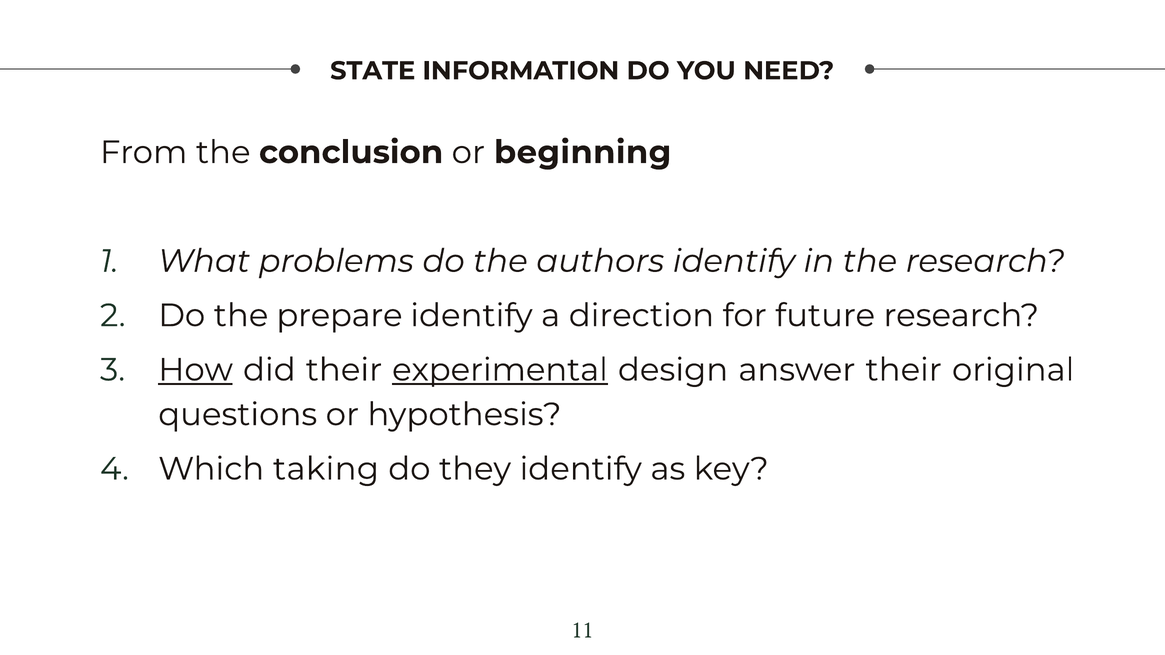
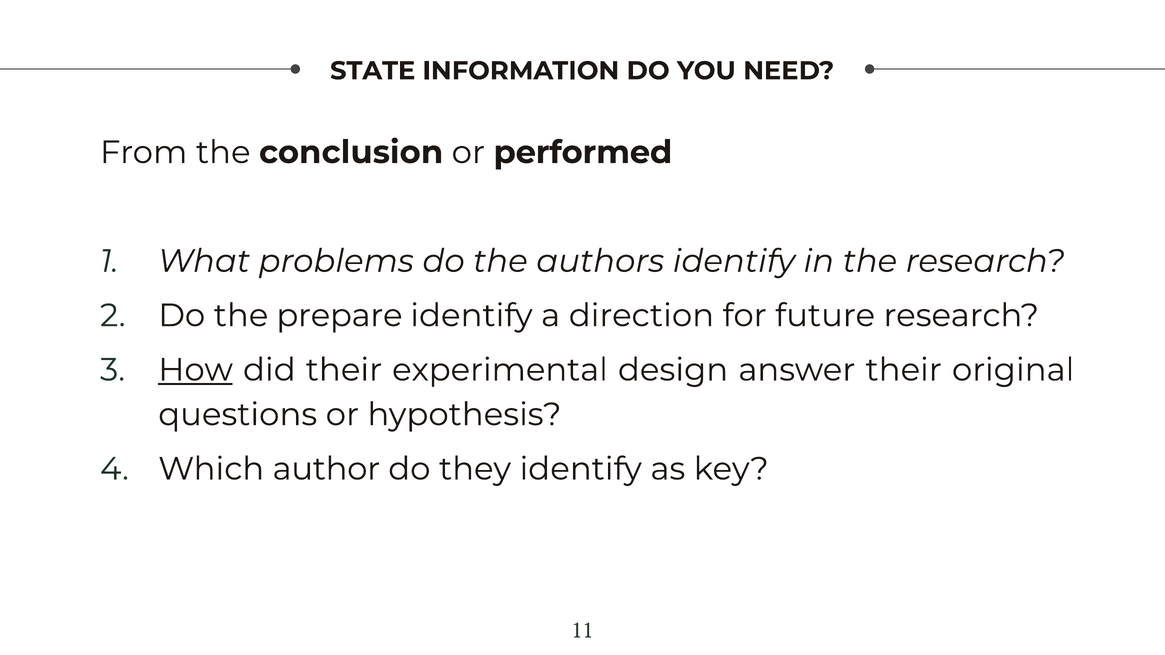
beginning: beginning -> performed (583, 153)
experimental underline: present -> none (500, 370)
taking: taking -> author (326, 469)
